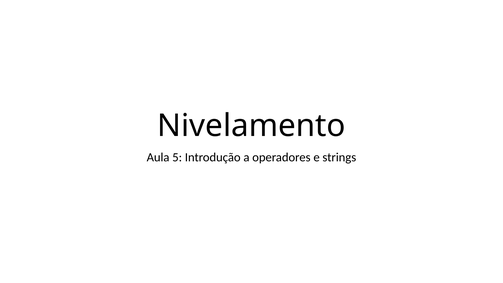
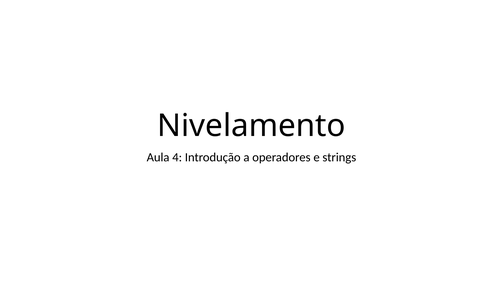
5: 5 -> 4 (177, 157)
